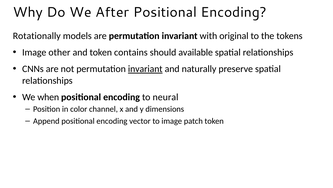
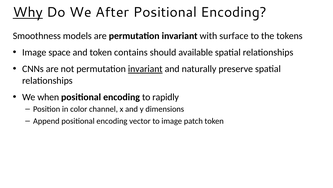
Why underline: none -> present (28, 12)
Rotationally: Rotationally -> Smoothness (37, 36)
original: original -> surface (234, 36)
other: other -> space (60, 52)
neural: neural -> rapidly (166, 97)
